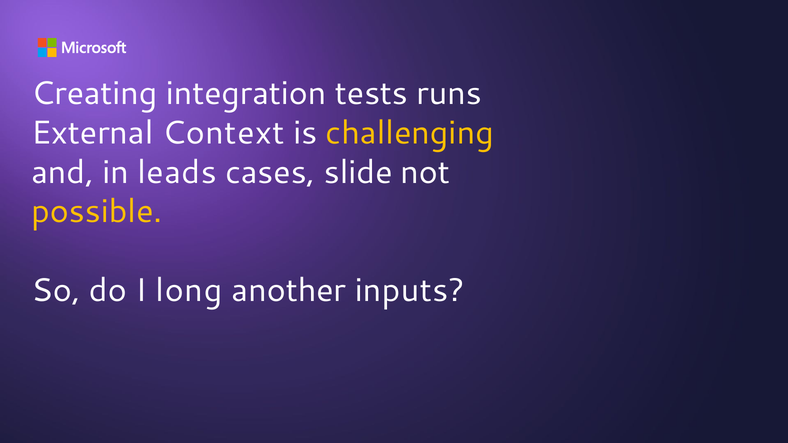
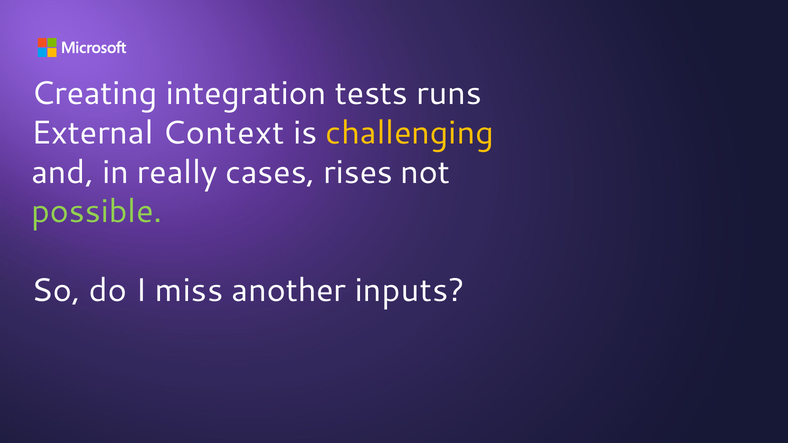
leads: leads -> really (177, 172)
slide: slide -> rises (358, 172)
possible colour: yellow -> light green (97, 212)
long: long -> miss (189, 290)
